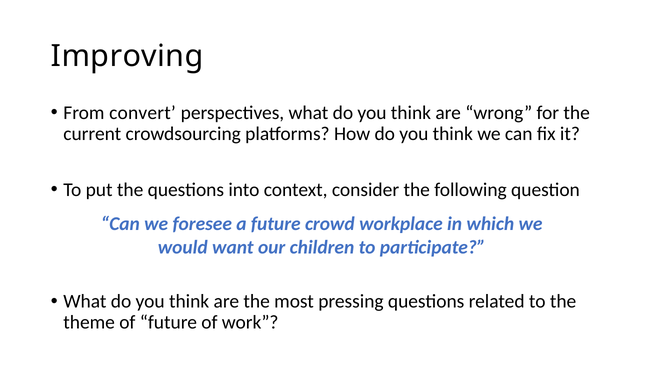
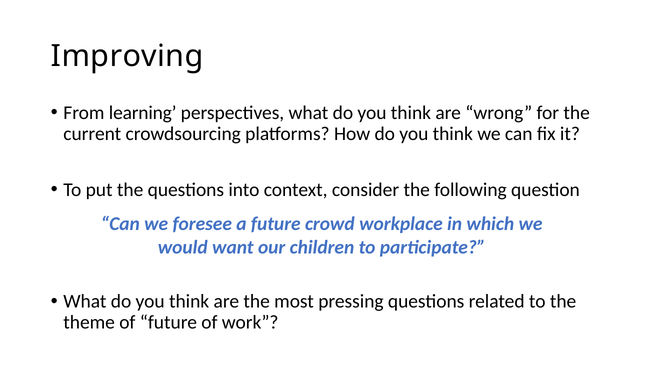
convert: convert -> learning (143, 113)
